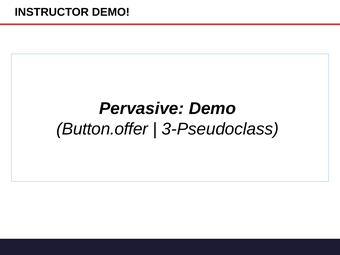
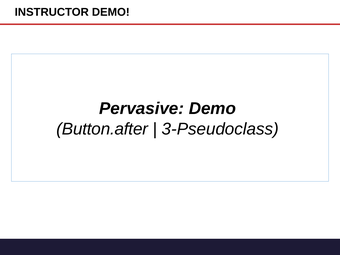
Button.offer: Button.offer -> Button.after (102, 129)
